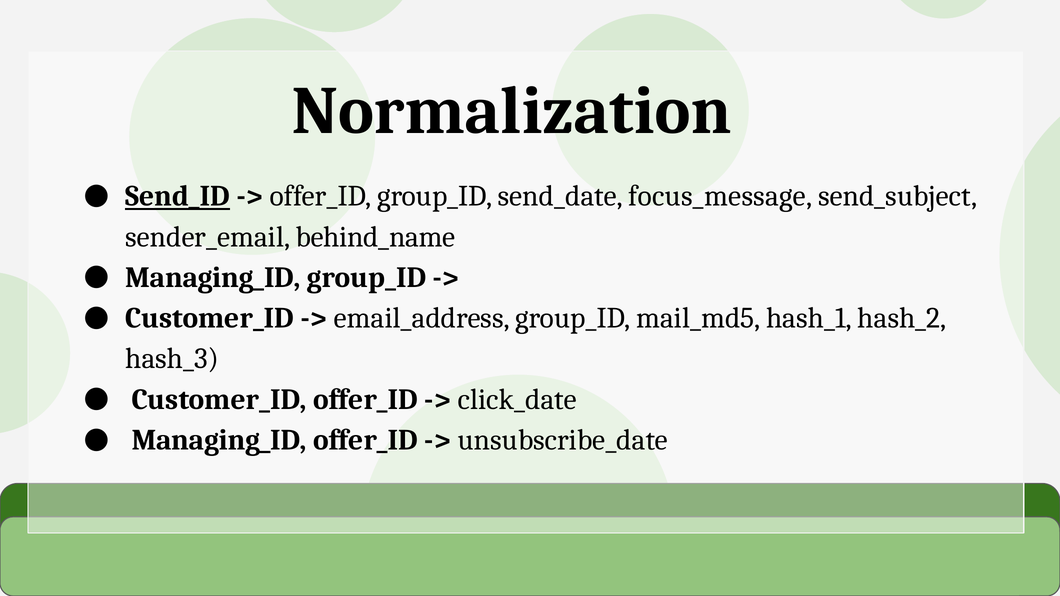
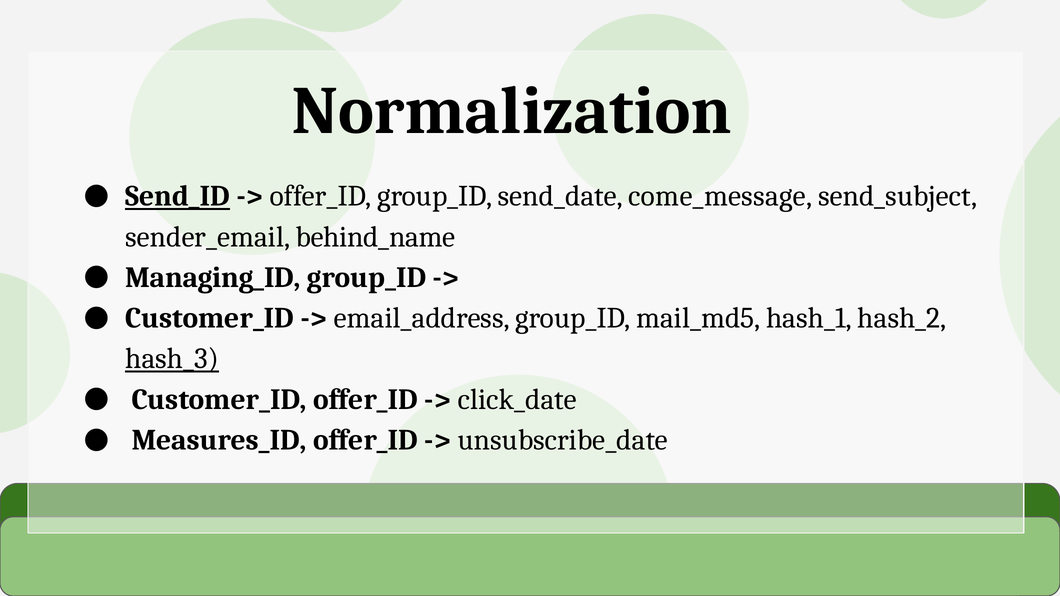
focus_message: focus_message -> come_message (720, 196)
hash_3 underline: none -> present (172, 359)
Managing_ID: Managing_ID -> Measures_ID (219, 440)
